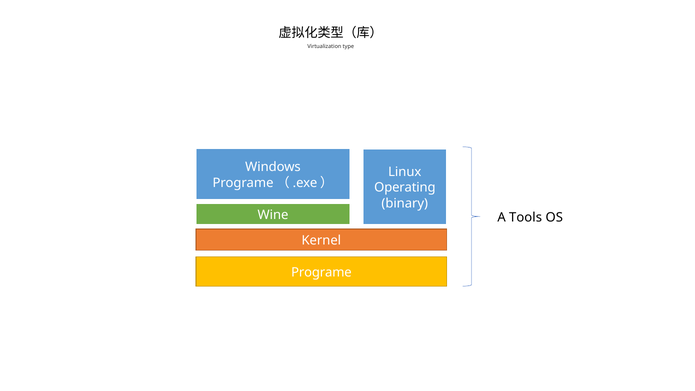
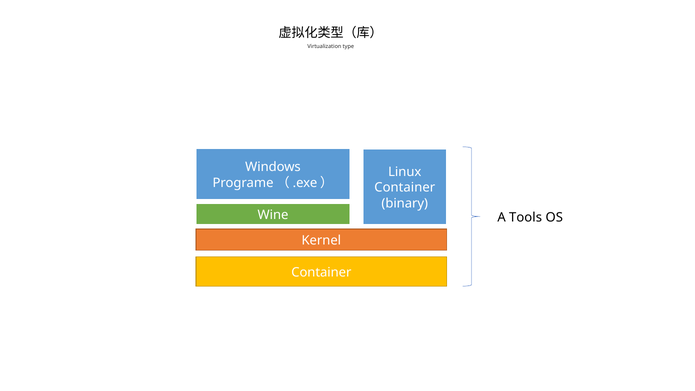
Operating: Operating -> Container (405, 188)
Programe: Programe -> Container (321, 272)
